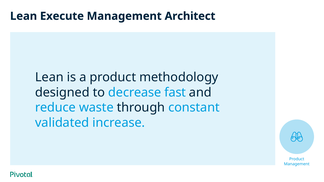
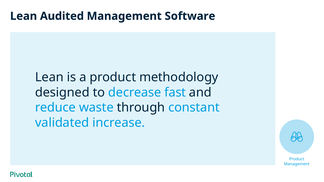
Execute: Execute -> Audited (62, 16)
Architect: Architect -> Software (190, 16)
